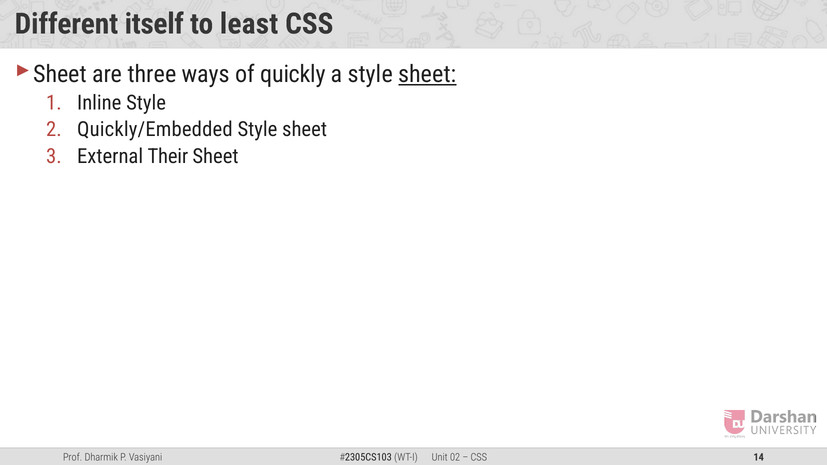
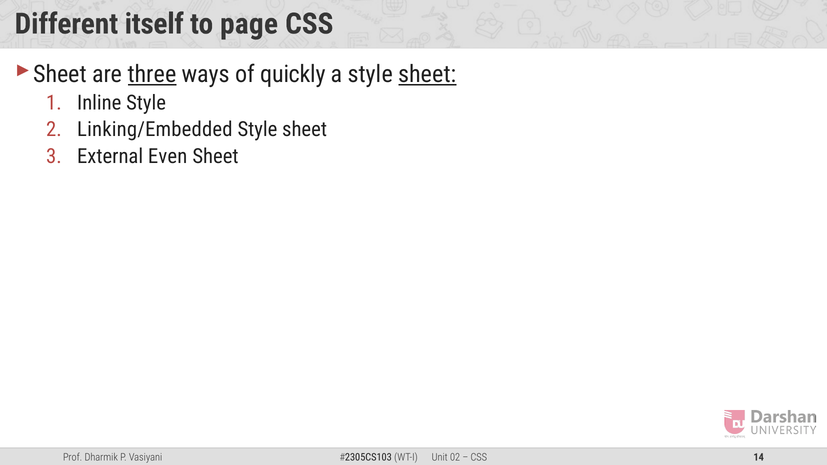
least: least -> page (249, 24)
three underline: none -> present (152, 75)
Quickly/Embedded: Quickly/Embedded -> Linking/Embedded (155, 130)
Their: Their -> Even (168, 156)
